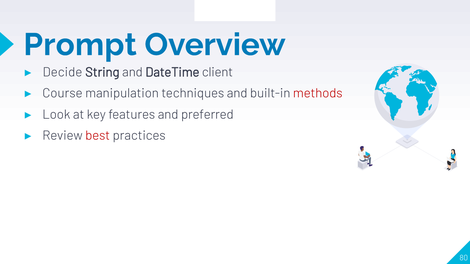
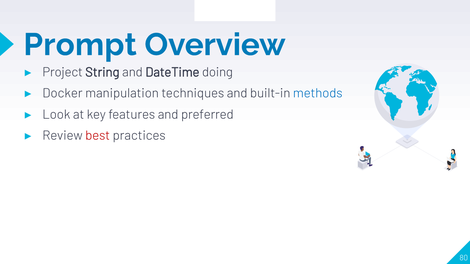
Decide: Decide -> Project (63, 72)
client: client -> doing (217, 72)
Course: Course -> Docker (63, 93)
methods colour: red -> blue (318, 93)
